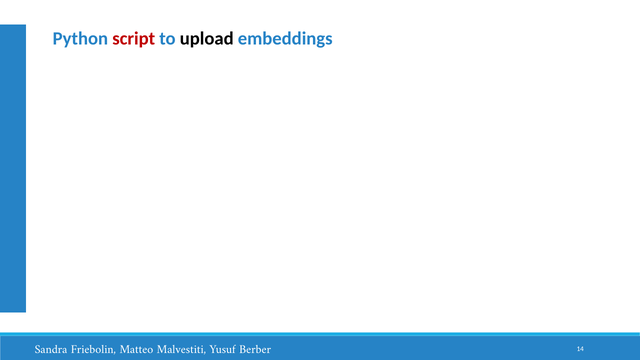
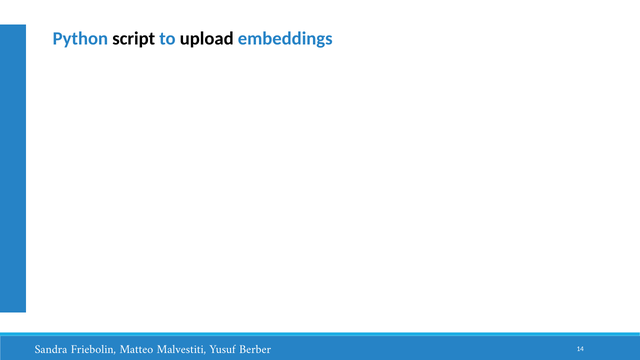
script colour: red -> black (134, 39)
